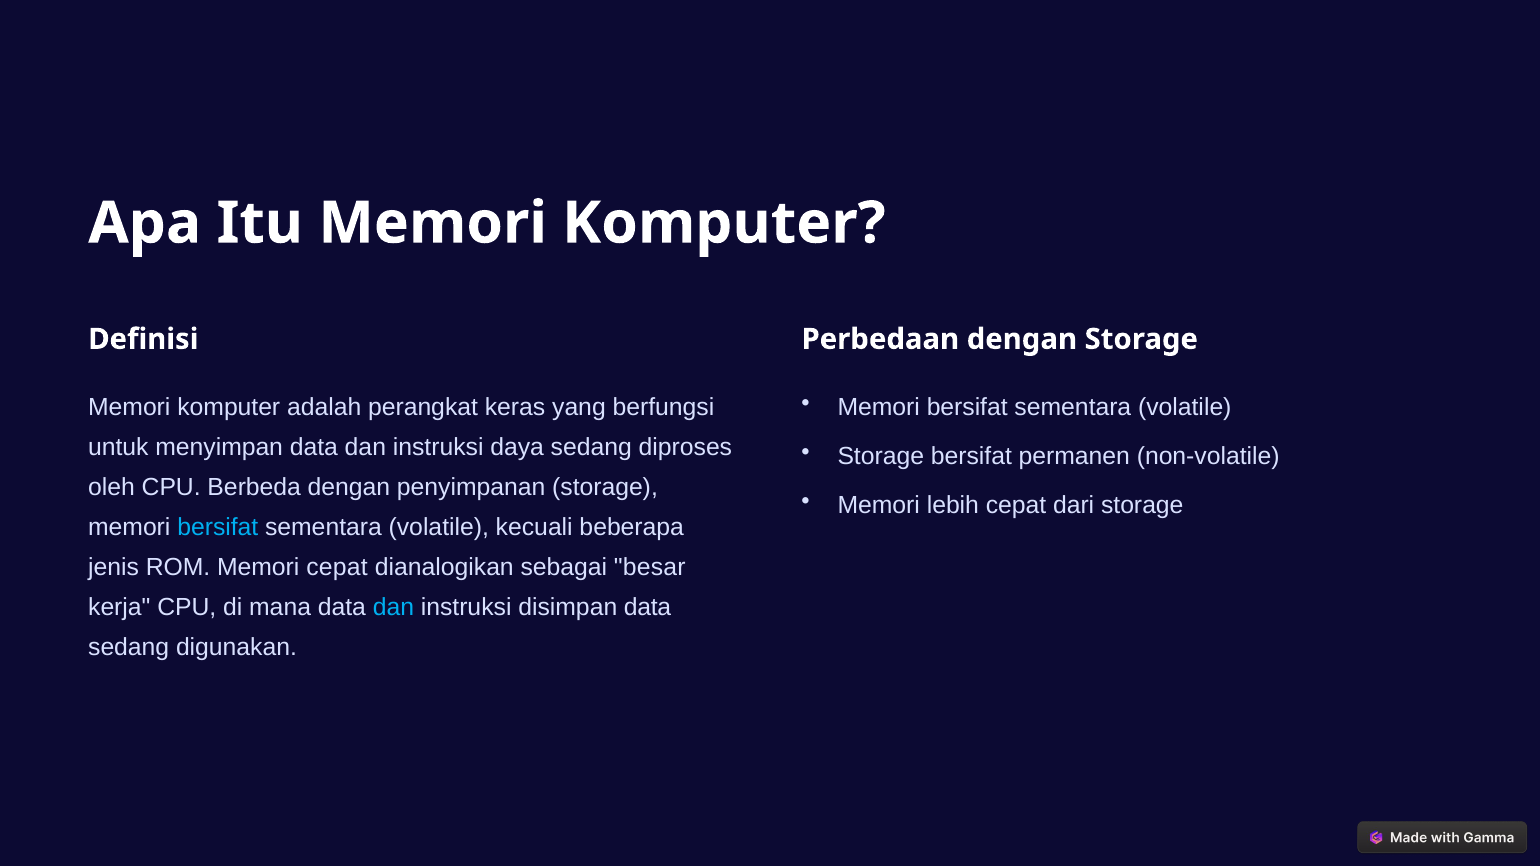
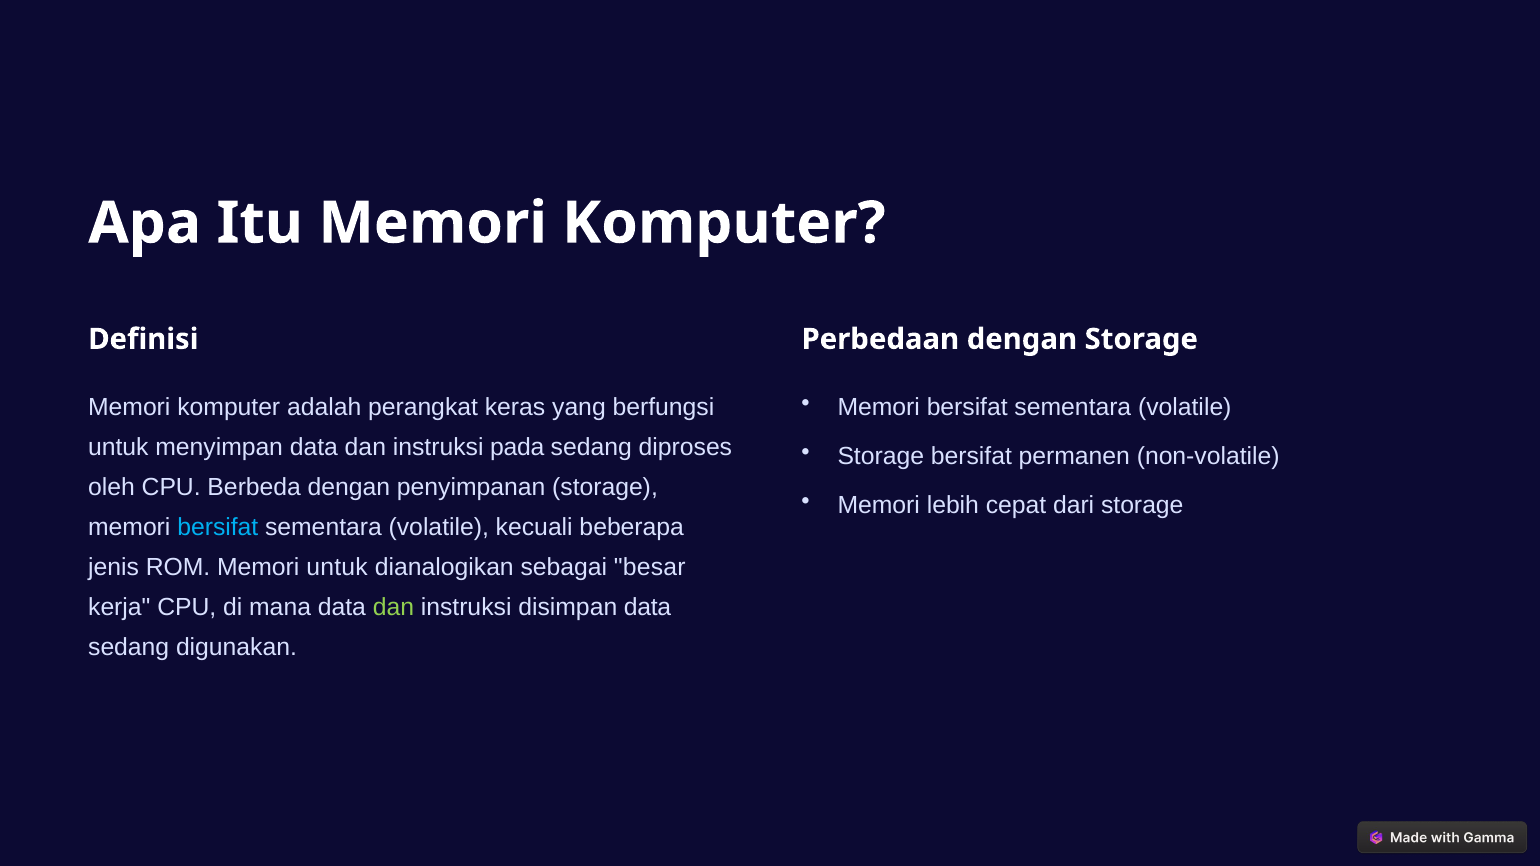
daya: daya -> pada (517, 447)
Memori cepat: cepat -> untuk (337, 568)
dan colour: light blue -> light green (393, 608)
